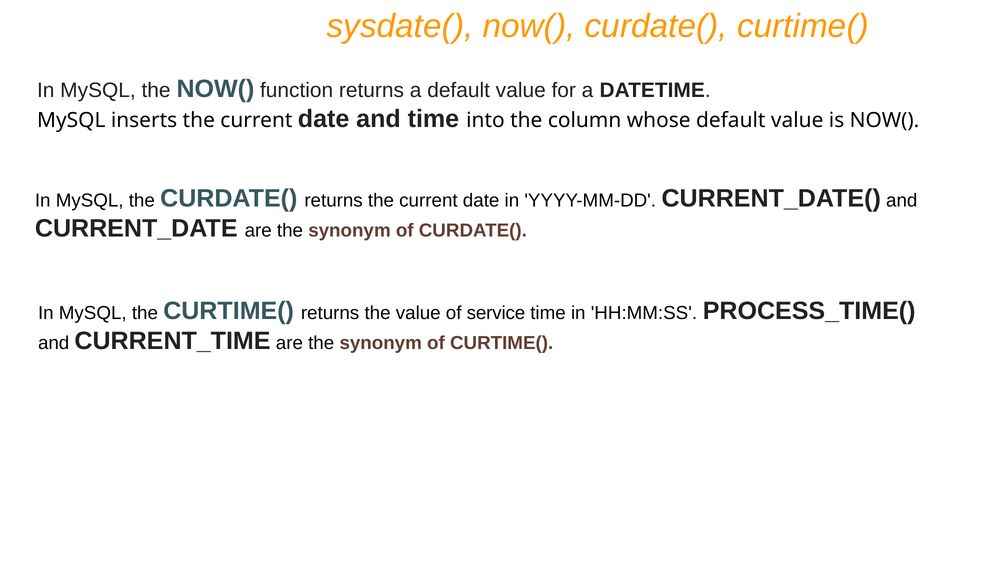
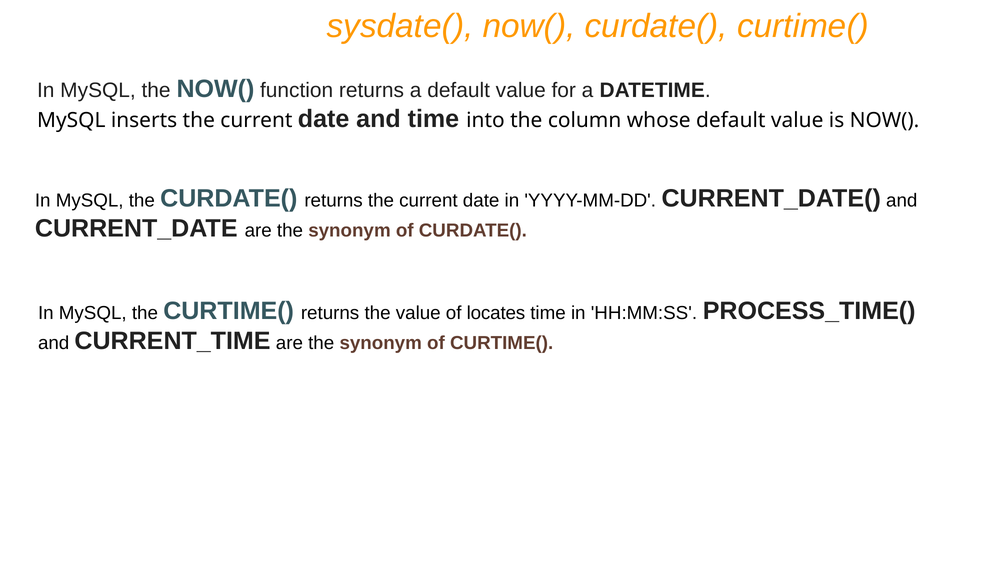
service: service -> locates (496, 313)
